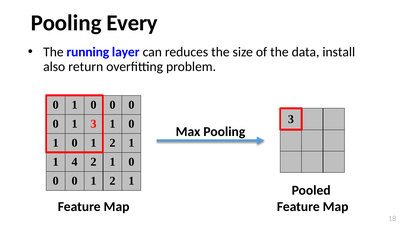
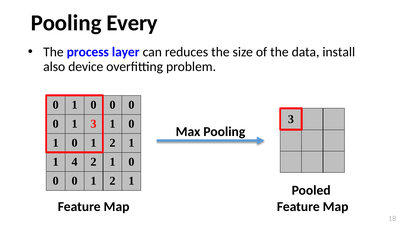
running: running -> process (88, 52)
return: return -> device (86, 66)
